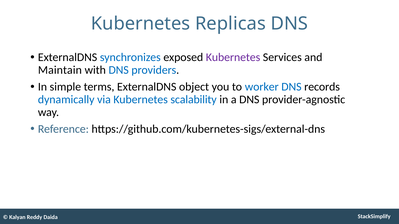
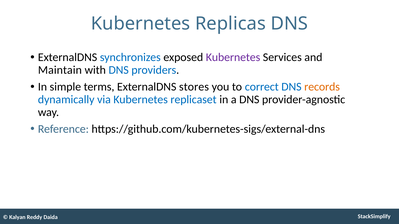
object: object -> stores (194, 87)
worker: worker -> correct (262, 87)
records colour: black -> orange (322, 87)
scalability: scalability -> replicaset (194, 100)
